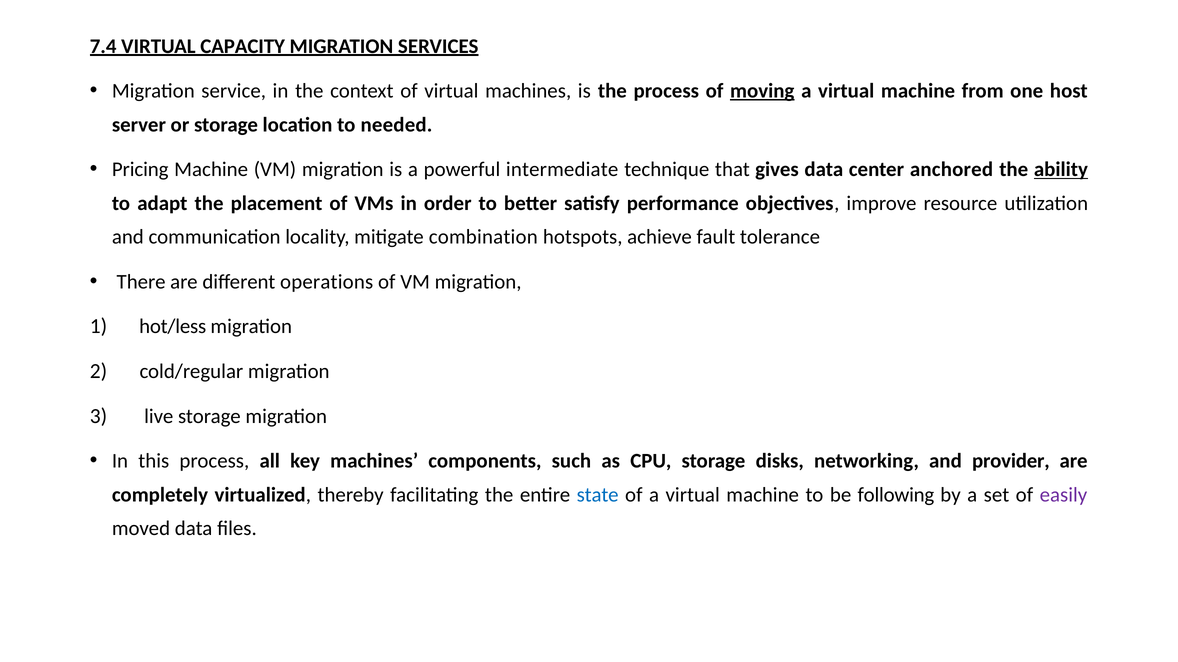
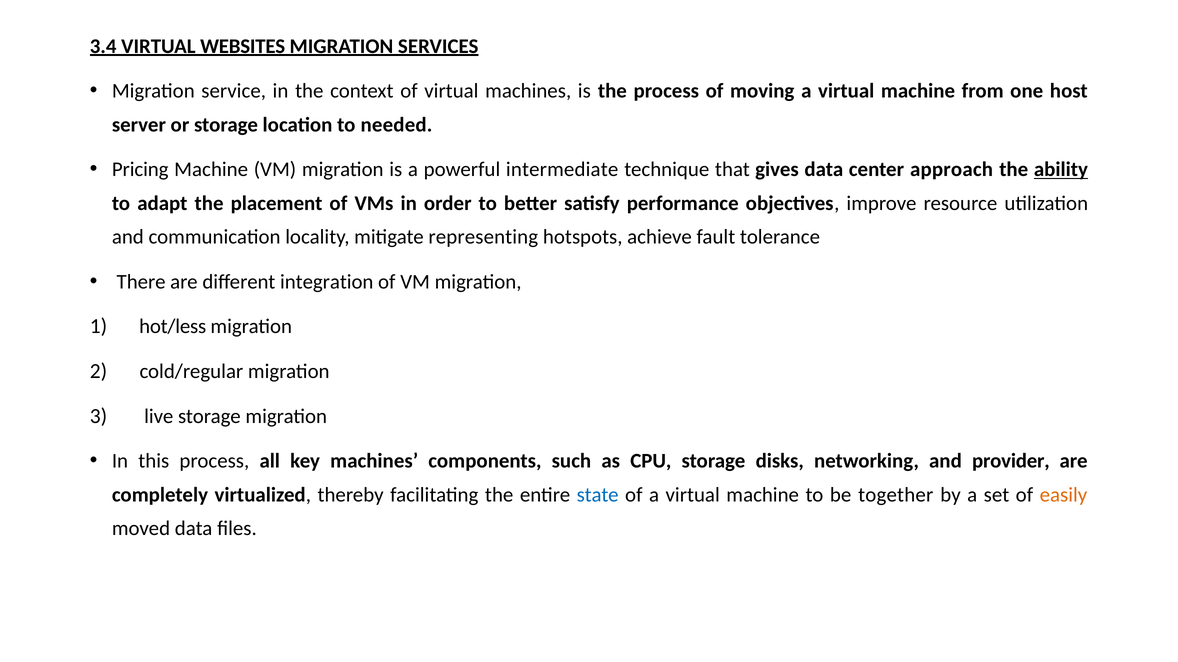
7.4: 7.4 -> 3.4 (103, 46)
CAPACITY: CAPACITY -> WEBSITES (243, 46)
moving underline: present -> none (762, 91)
anchored: anchored -> approach (952, 170)
combination: combination -> representing (483, 237)
operations: operations -> integration (327, 282)
following: following -> together (896, 495)
easily colour: purple -> orange (1063, 495)
